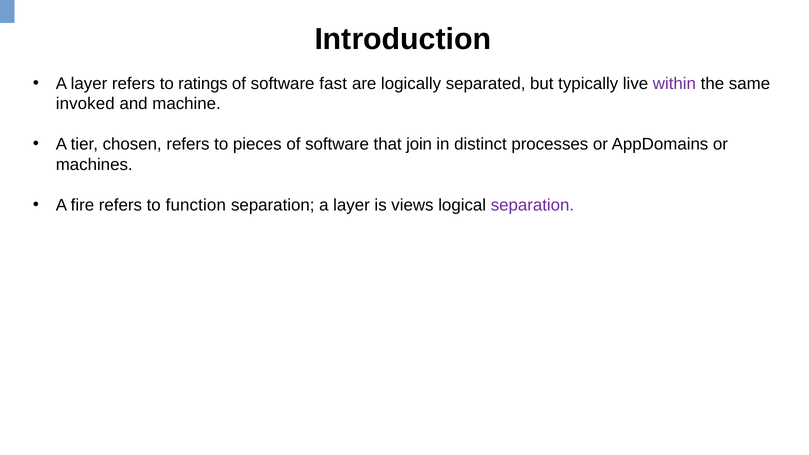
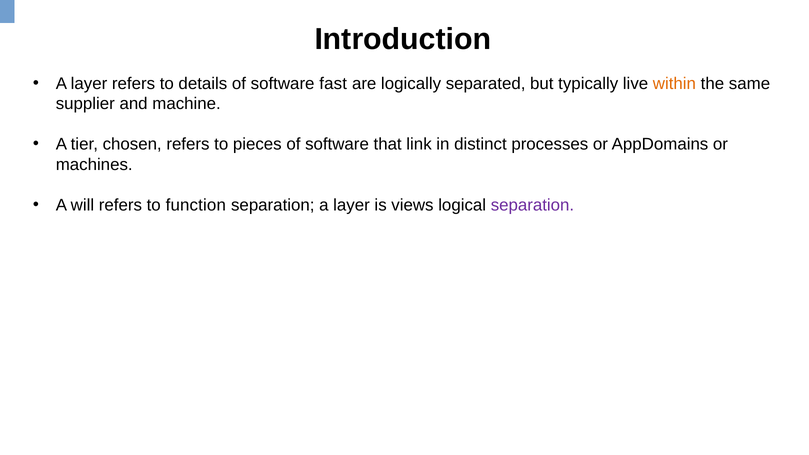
ratings: ratings -> details (203, 84)
within colour: purple -> orange (674, 84)
invoked: invoked -> supplier (85, 104)
join: join -> link (419, 144)
fire: fire -> will (82, 205)
